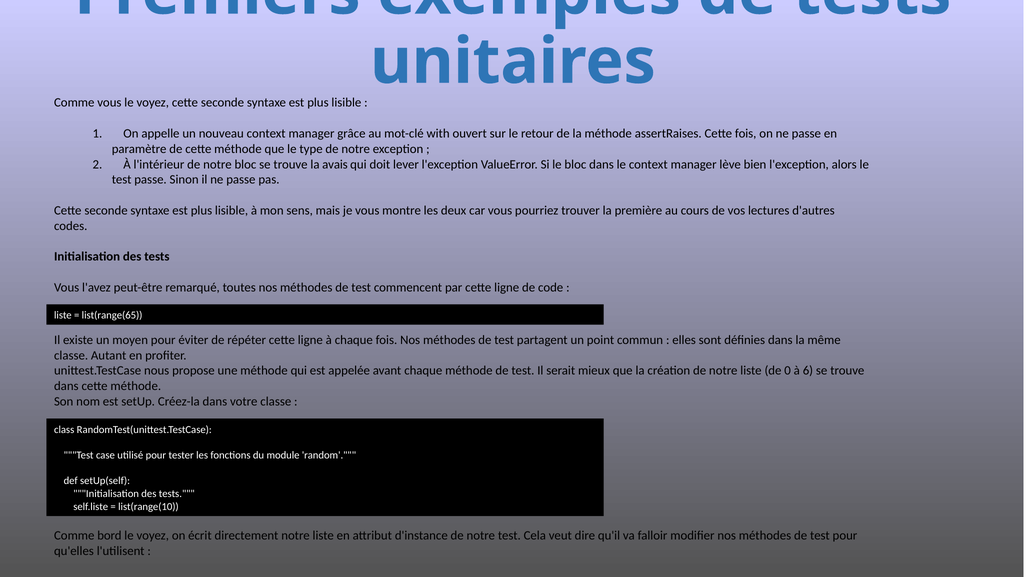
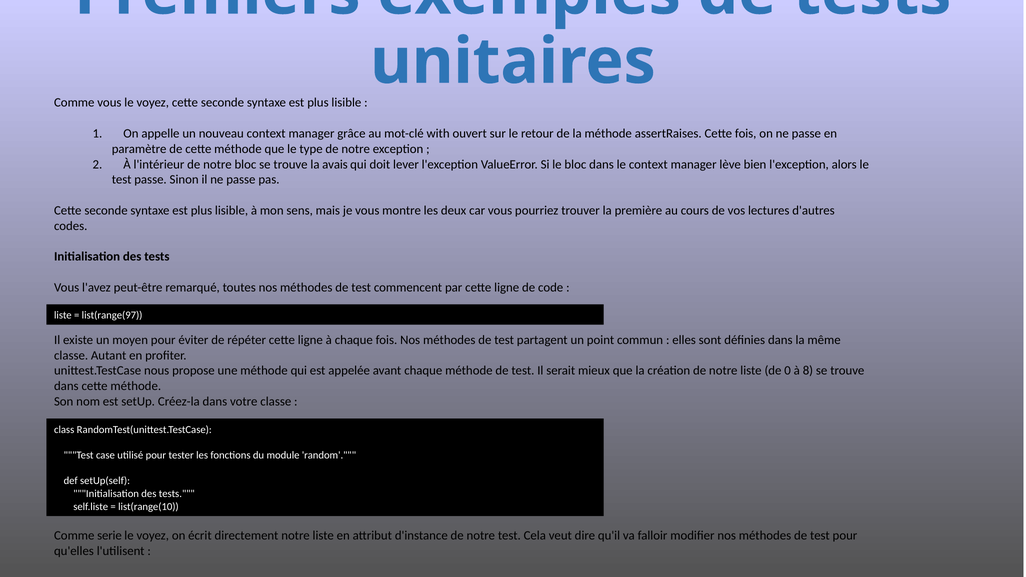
list(range(65: list(range(65 -> list(range(97 (112, 315)
6: 6 -> 8 (808, 371)
bord: bord -> serie (109, 536)
